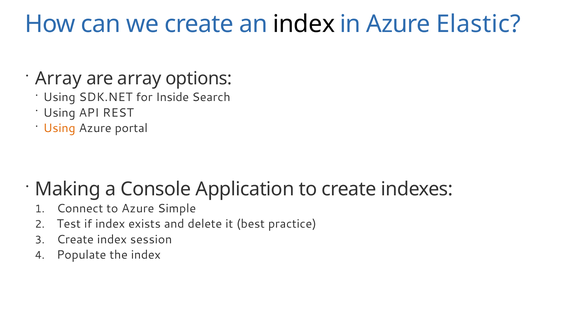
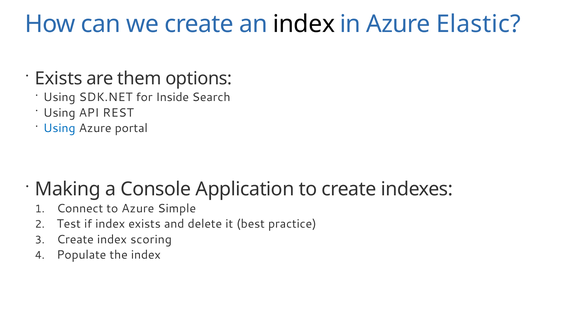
Array: Array -> Exists (59, 79)
are array: array -> them (139, 79)
Using colour: orange -> blue (59, 128)
session: session -> scoring (151, 240)
